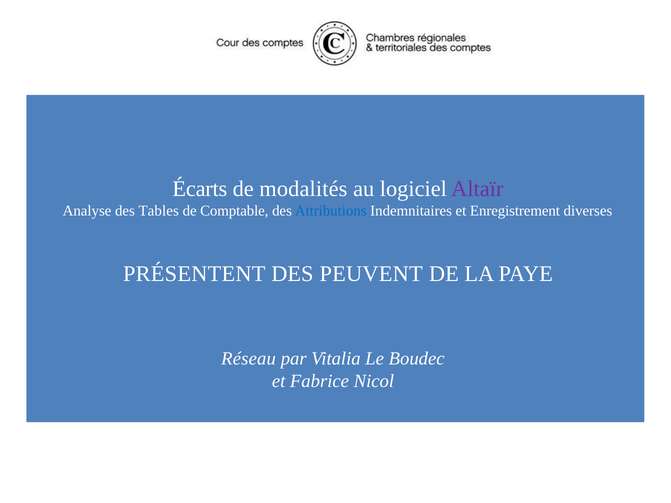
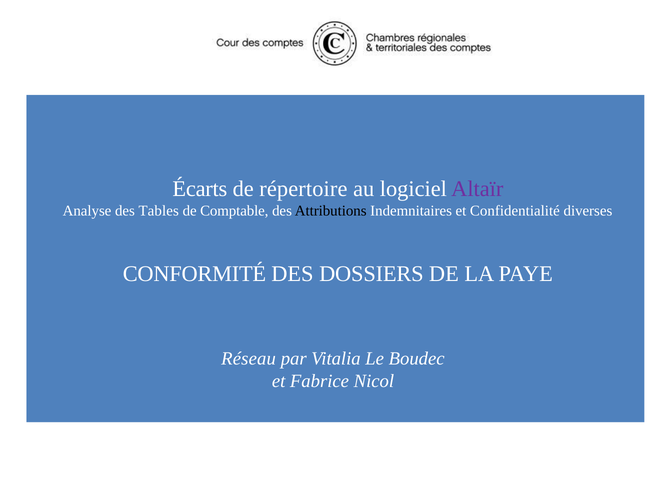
modalités: modalités -> répertoire (303, 189)
Attributions colour: blue -> black (331, 211)
Enregistrement: Enregistrement -> Confidentialité (515, 211)
PRÉSENTENT: PRÉSENTENT -> CONFORMITÉ (194, 274)
PEUVENT: PEUVENT -> DOSSIERS (371, 274)
